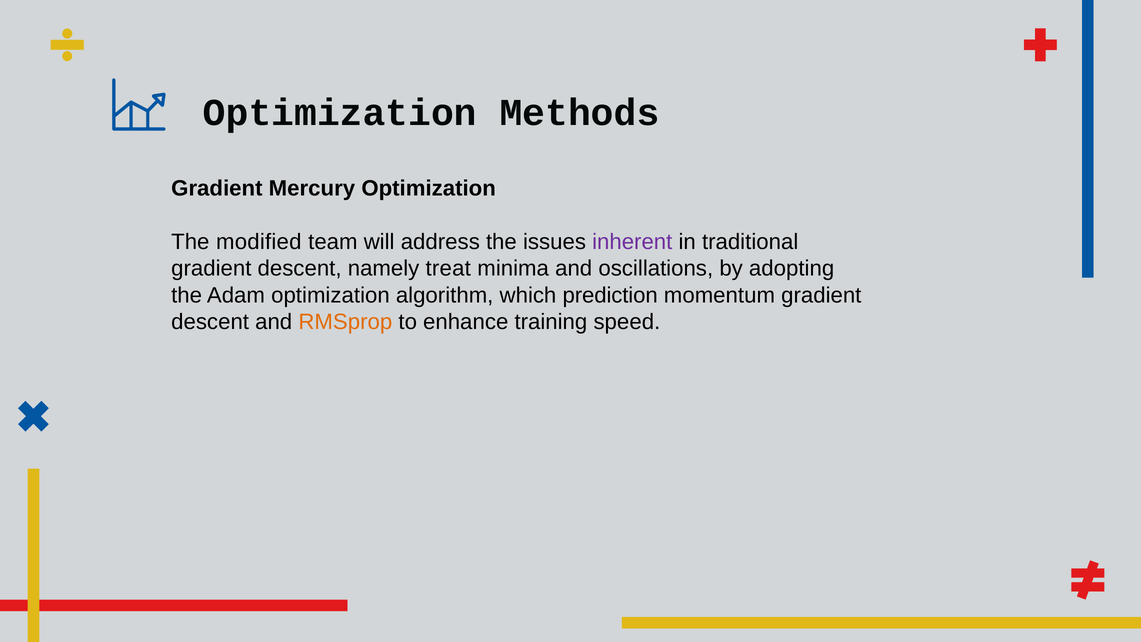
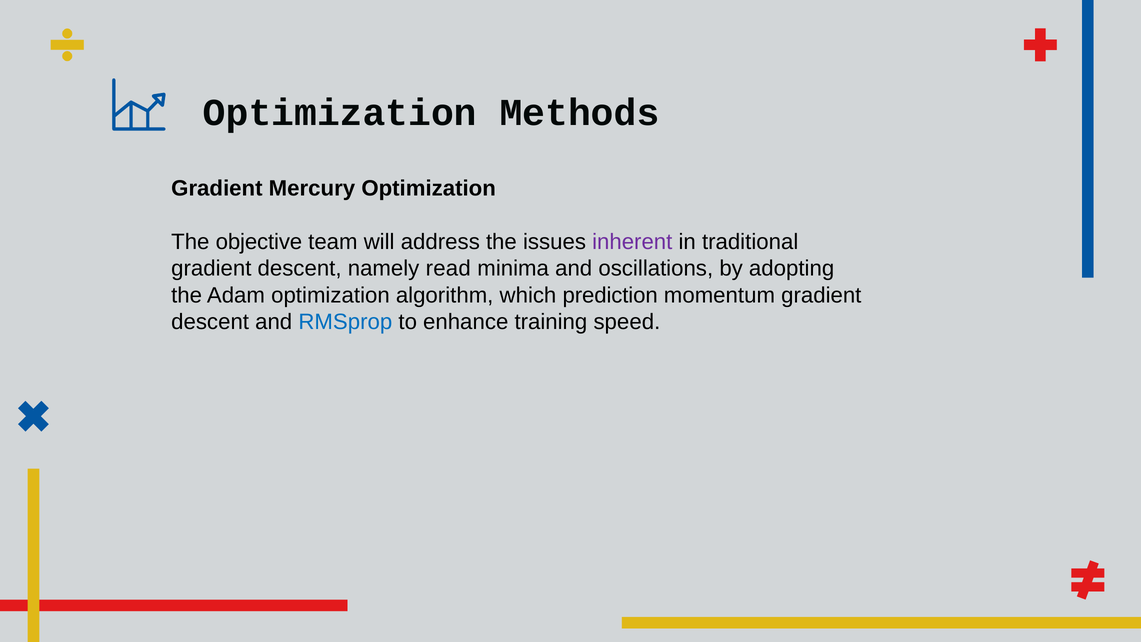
modified: modified -> objective (259, 242)
treat: treat -> read (448, 268)
RMSprop colour: orange -> blue (345, 322)
